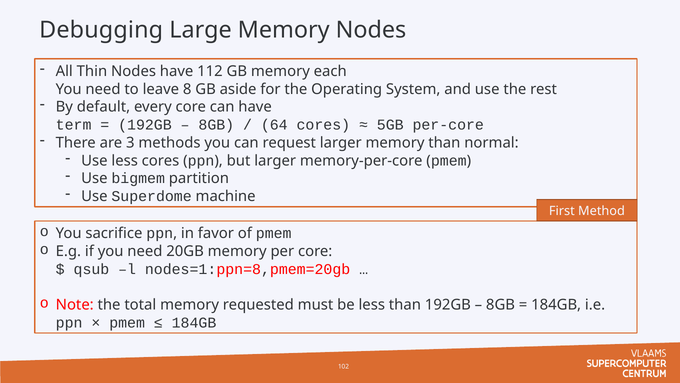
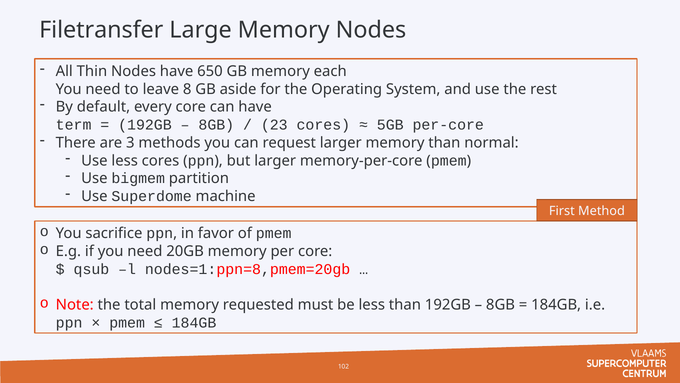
Debugging: Debugging -> Filetransfer (101, 30)
112: 112 -> 650 (210, 71)
64: 64 -> 23 (274, 125)
